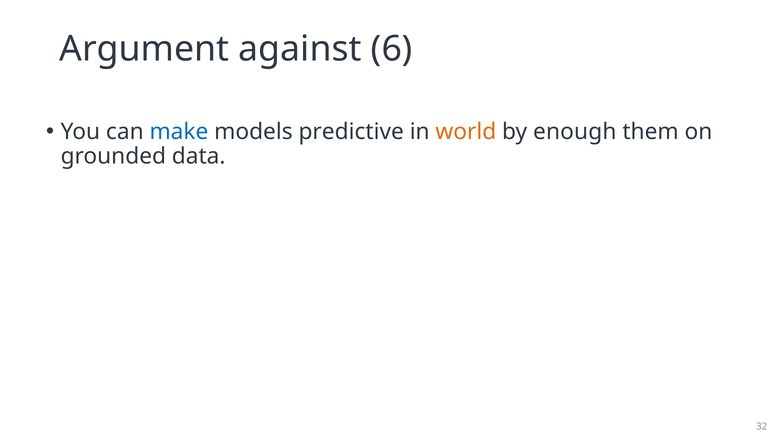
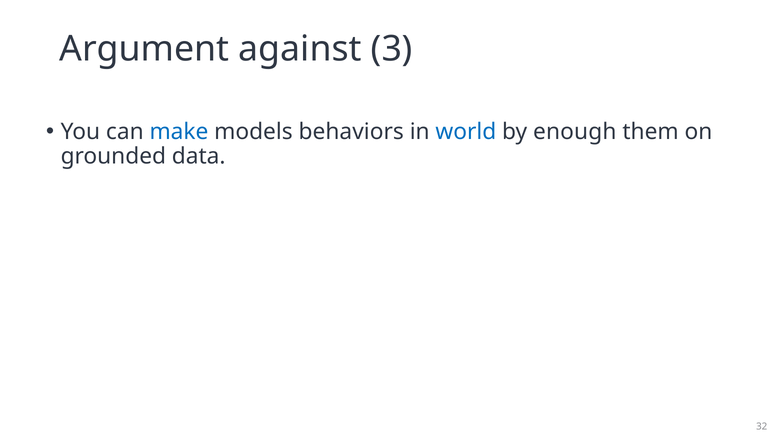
6: 6 -> 3 (392, 49)
predictive: predictive -> behaviors (351, 132)
world colour: orange -> blue (466, 132)
